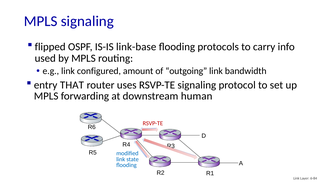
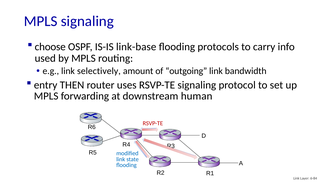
flipped: flipped -> choose (50, 47)
configured: configured -> selectively (99, 71)
THAT: THAT -> THEN (72, 85)
